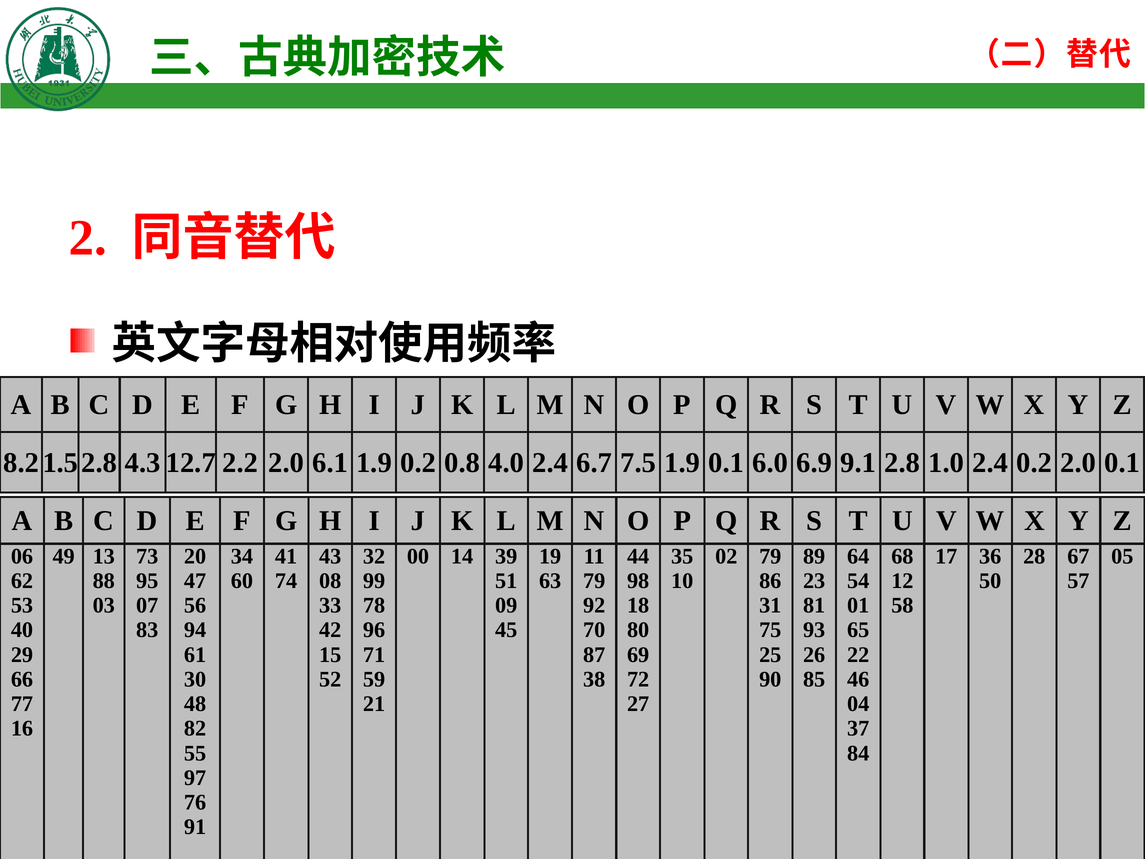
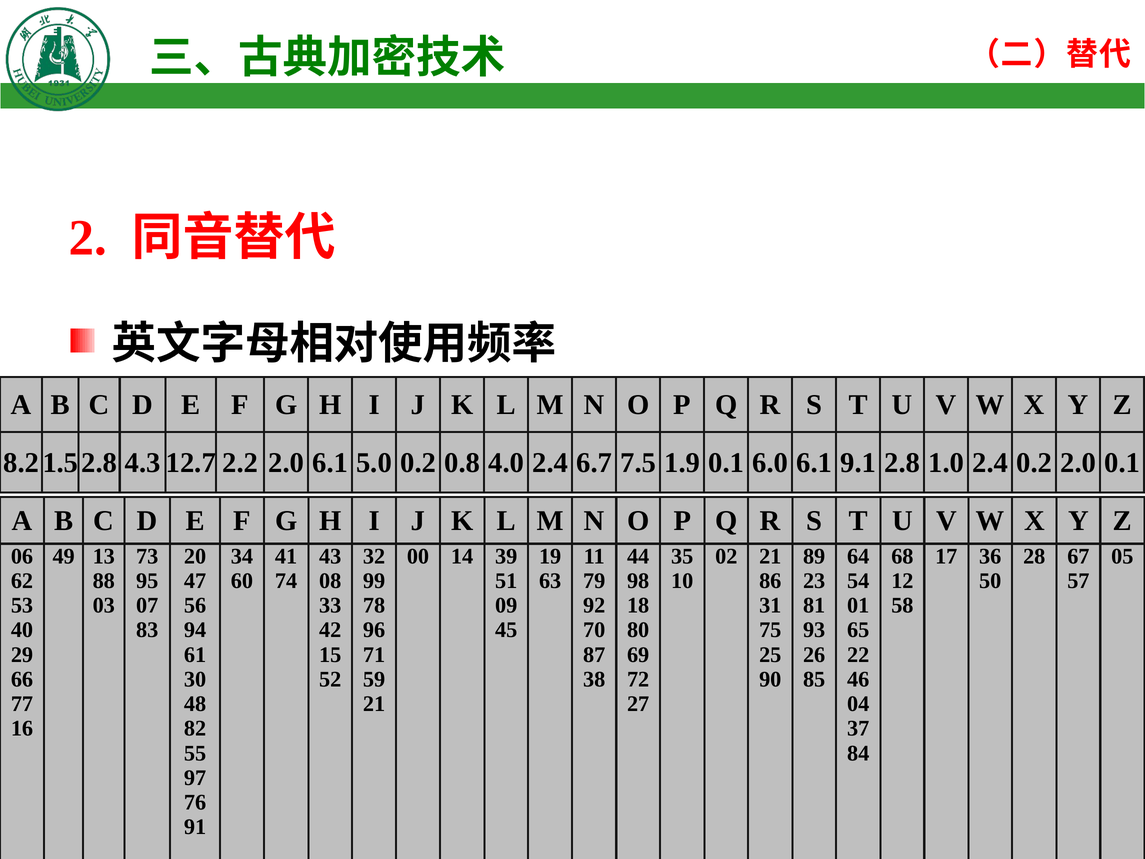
6.1 1.9: 1.9 -> 5.0 (374, 462)
6.0 6.9: 6.9 -> 6.1 (814, 462)
02 79: 79 -> 21 (770, 556)
